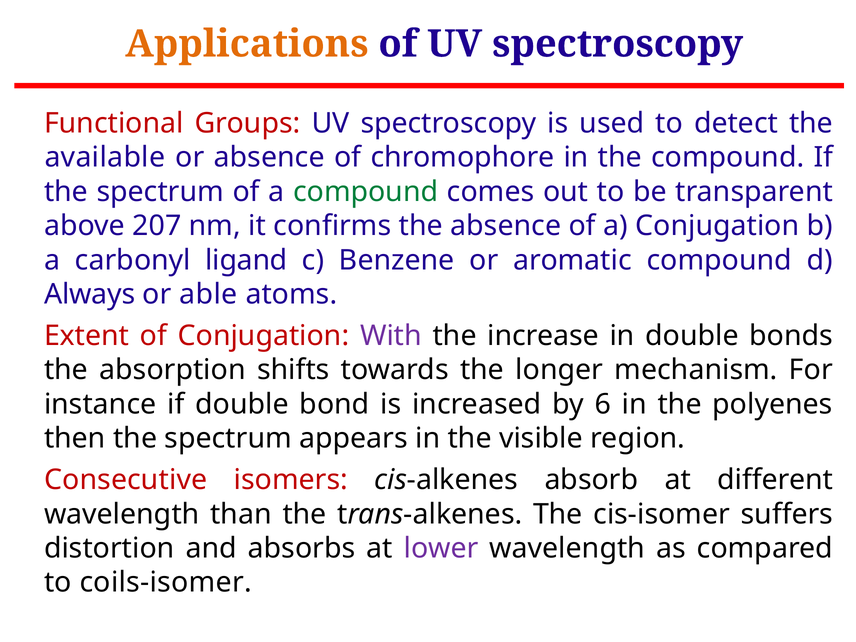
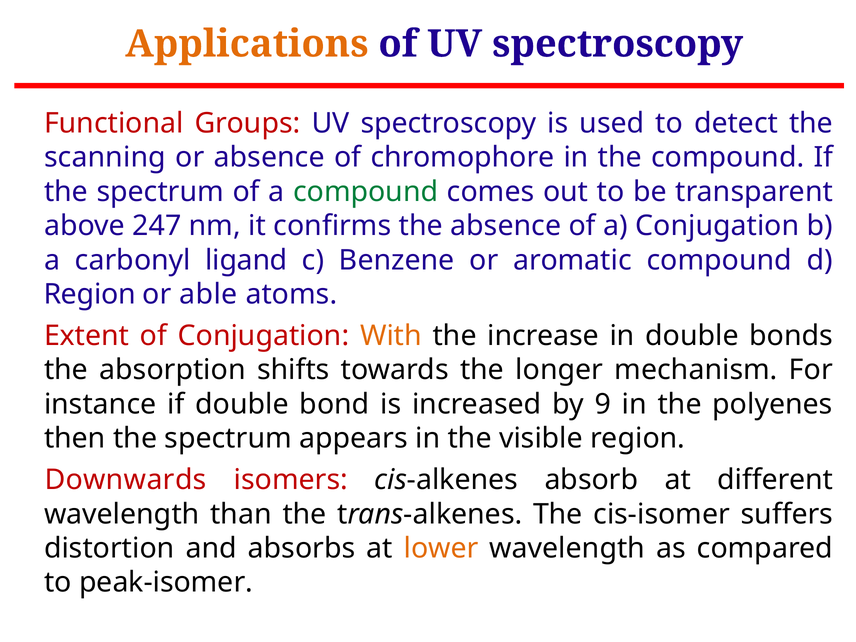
available: available -> scanning (105, 157)
207: 207 -> 247 (157, 226)
Always: Always -> Region (90, 294)
With colour: purple -> orange (391, 336)
6: 6 -> 9 (603, 404)
Consecutive: Consecutive -> Downwards (126, 480)
lower colour: purple -> orange (441, 548)
coils-isomer: coils-isomer -> peak-isomer (166, 583)
